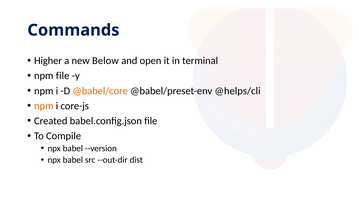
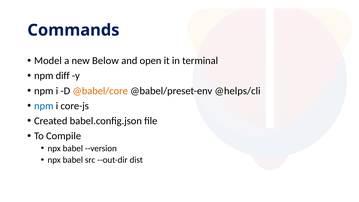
Higher: Higher -> Model (48, 61)
npm file: file -> diff (63, 76)
npm colour: orange -> blue (44, 106)
